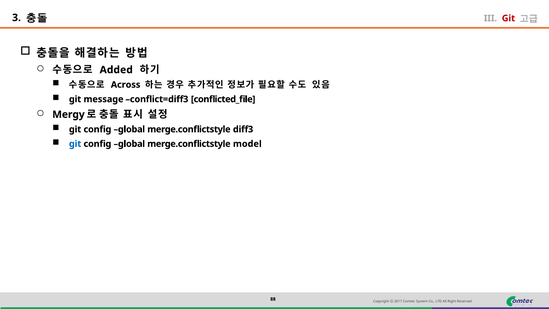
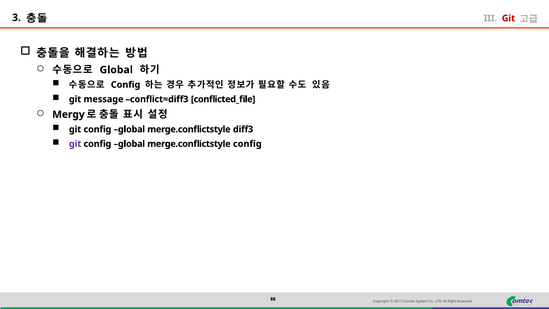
Added: Added -> Global (116, 70)
Across: Across -> Config (126, 85)
git colour: blue -> purple (75, 144)
merge.conflictstyle model: model -> config (247, 144)
